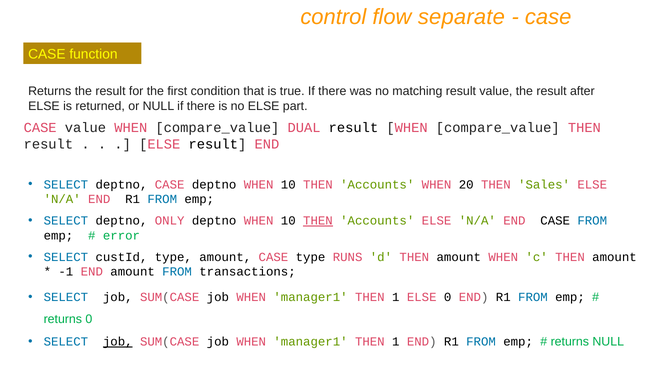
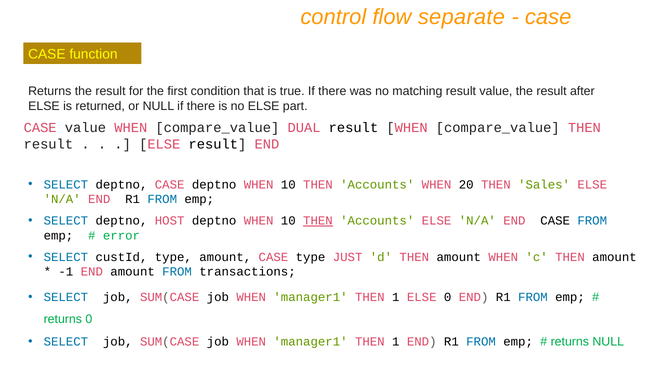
ONLY: ONLY -> HOST (170, 221)
RUNS: RUNS -> JUST (348, 257)
job underline: present -> none (118, 341)
